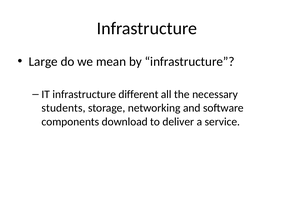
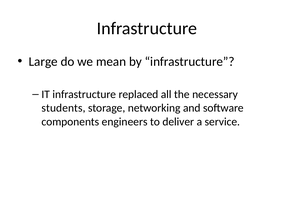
different: different -> replaced (138, 95)
download: download -> engineers (125, 122)
